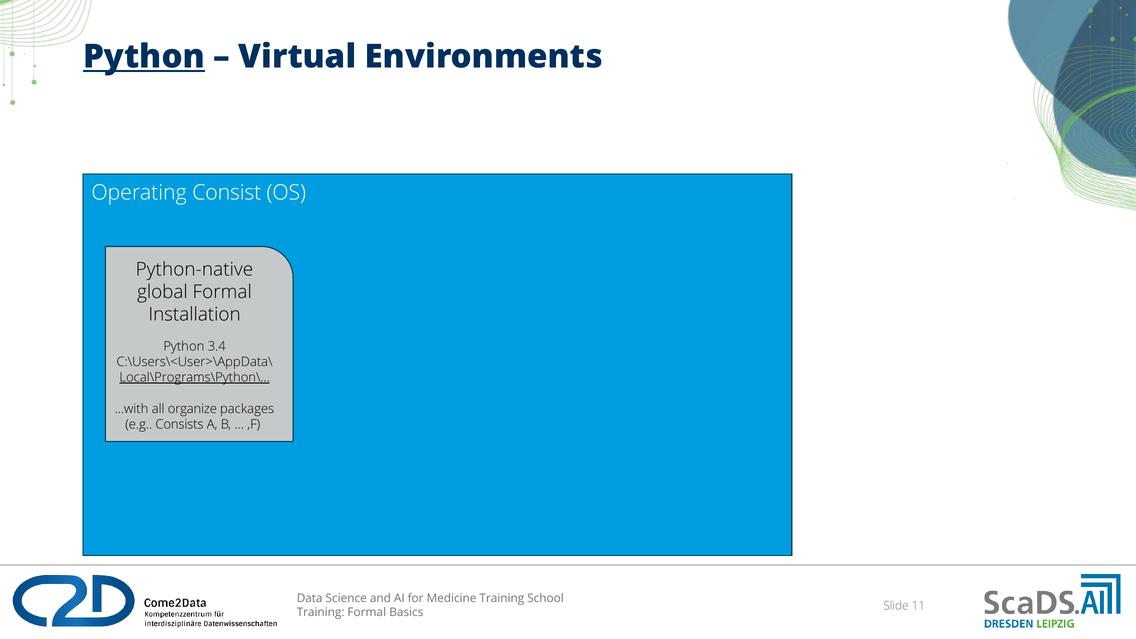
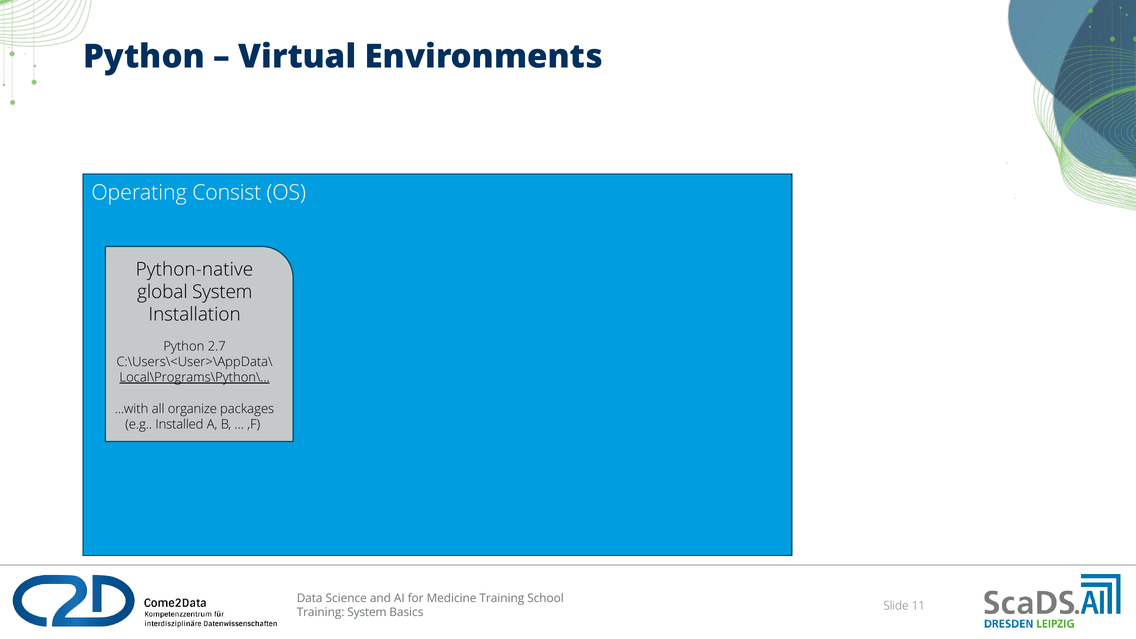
Python underline: present -> none (144, 57)
global Formal: Formal -> System (222, 292)
3.4: 3.4 -> 2.7 (217, 346)
Consists: Consists -> Installed (179, 424)
Formal: Formal -> System (367, 612)
